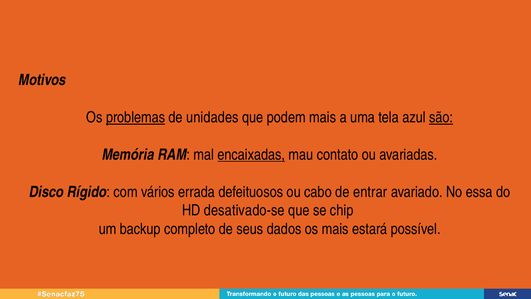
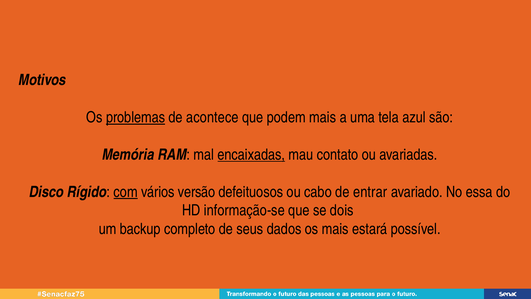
unidades: unidades -> acontece (212, 117)
são underline: present -> none (441, 117)
com underline: none -> present (126, 192)
errada: errada -> versão (197, 192)
desativado-se: desativado-se -> informação-se (244, 210)
chip: chip -> dois (342, 210)
